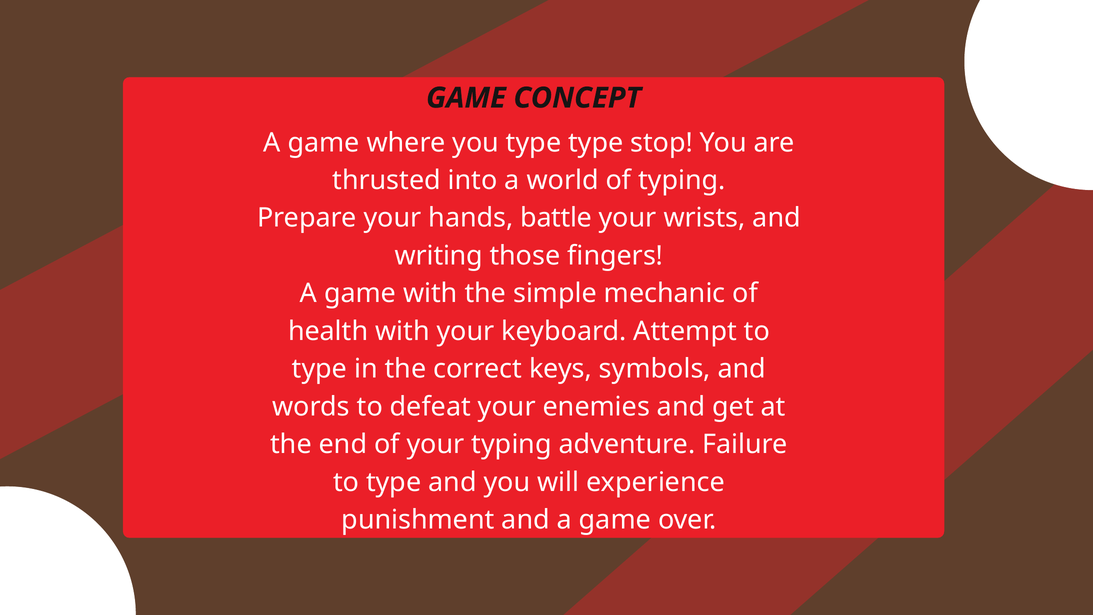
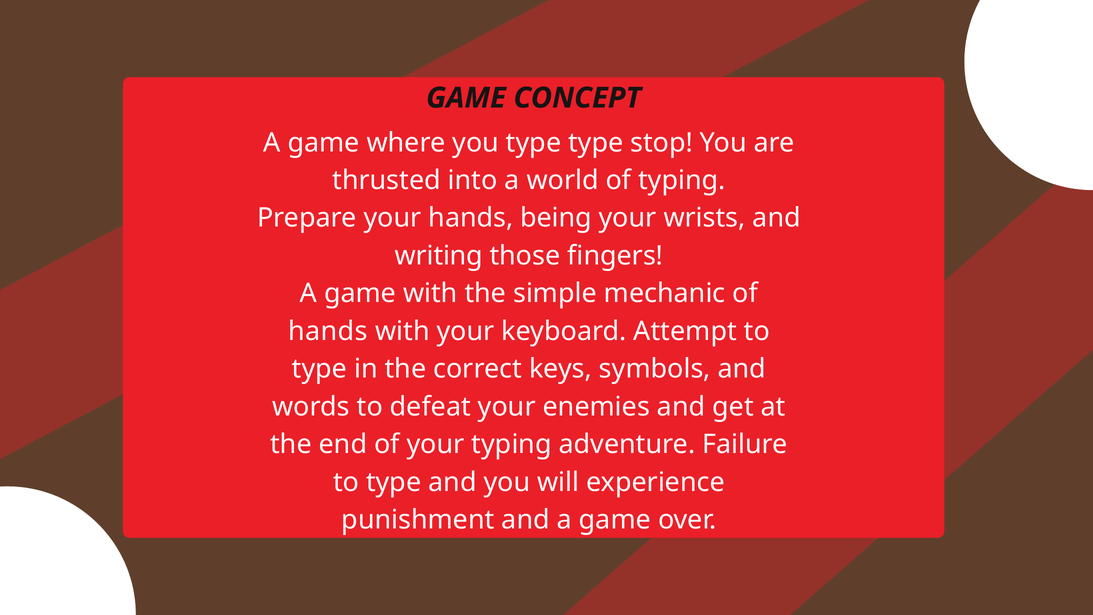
battle: battle -> being (556, 218)
health: health -> hands (328, 331)
